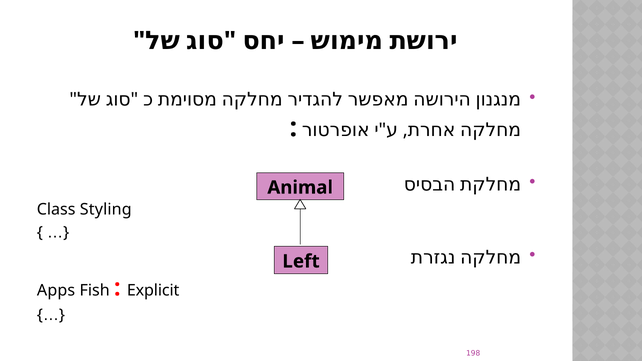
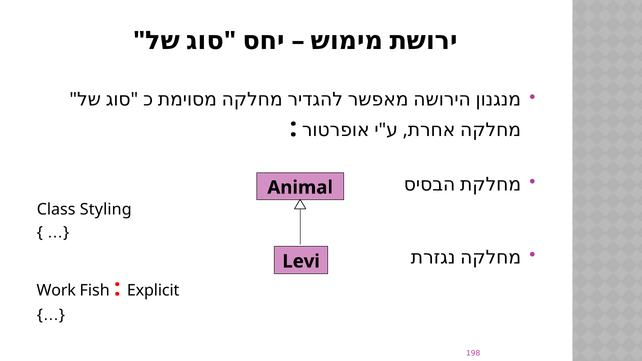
Left: Left -> Levi (301, 261)
Apps: Apps -> Work (56, 290)
